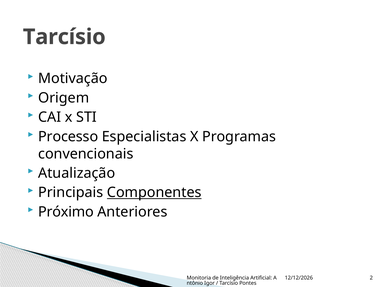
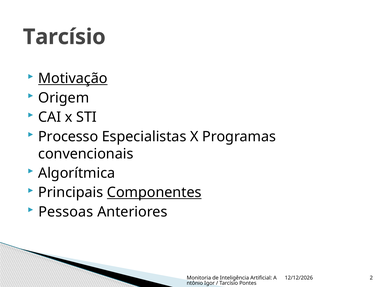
Motivação underline: none -> present (73, 78)
Atualização: Atualização -> Algorítmica (77, 173)
Próximo: Próximo -> Pessoas (66, 211)
